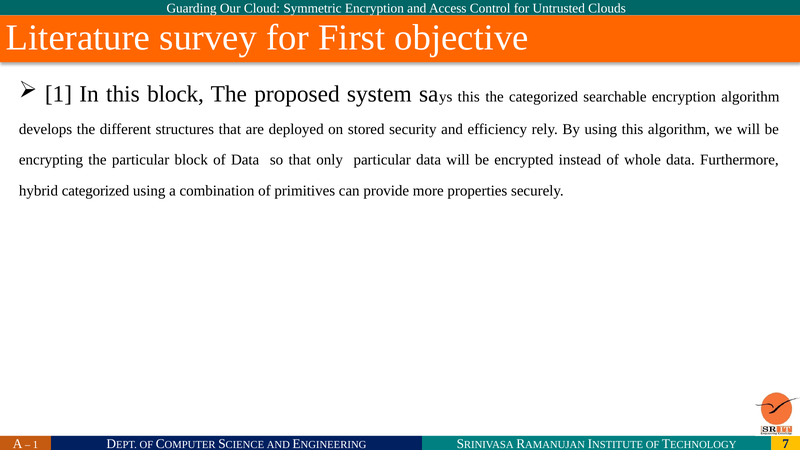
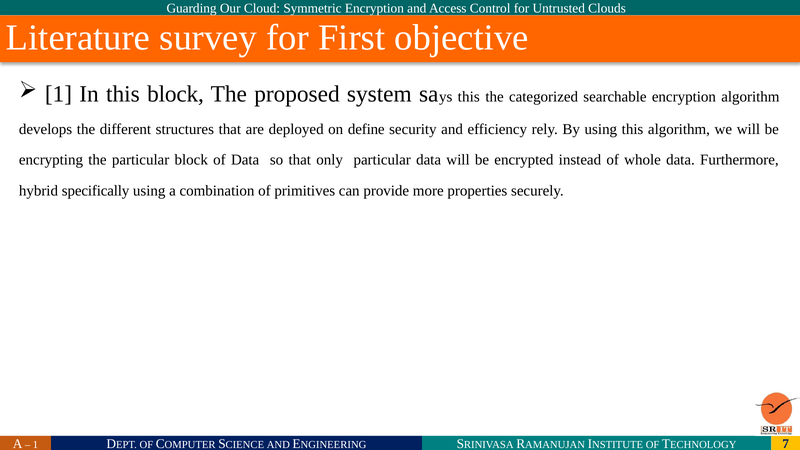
stored: stored -> define (366, 129)
hybrid categorized: categorized -> specifically (96, 191)
